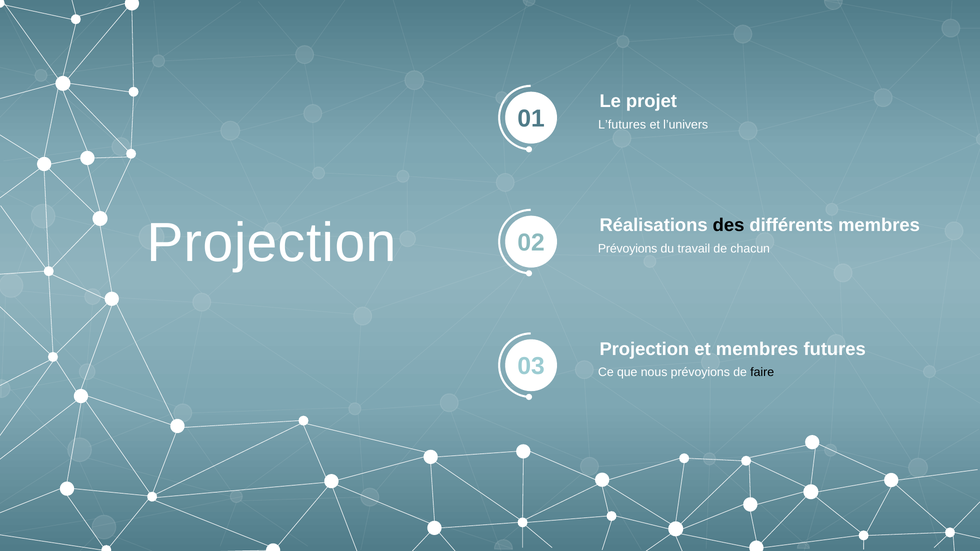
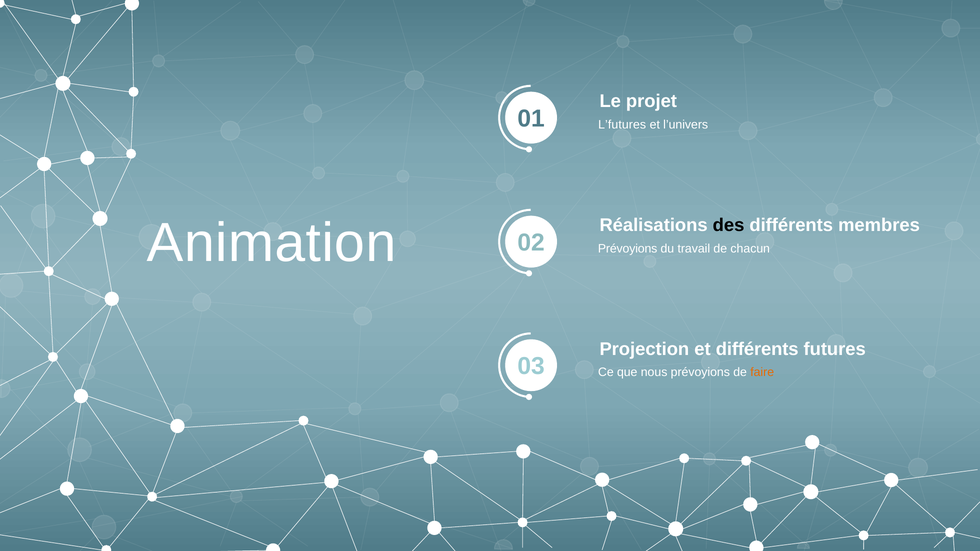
Projection: Projection -> Animation (272, 243)
et membres: membres -> différents (757, 349)
faire colour: black -> orange (762, 372)
